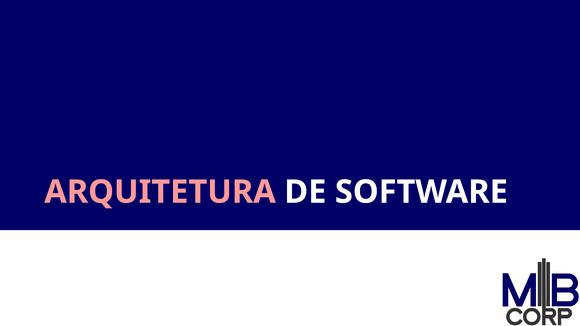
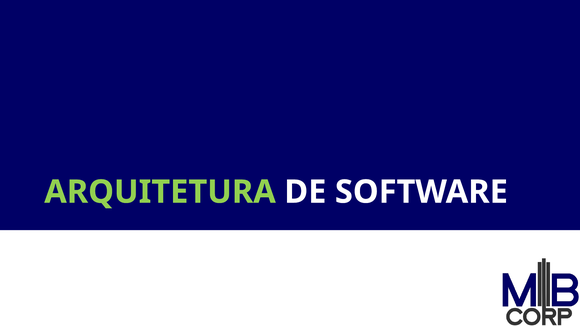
ARQUITETURA colour: pink -> light green (160, 192)
